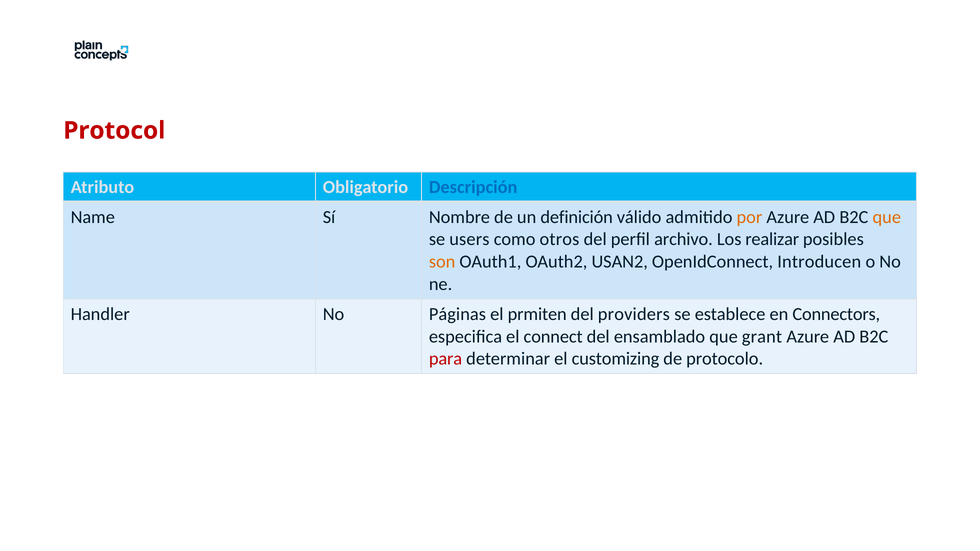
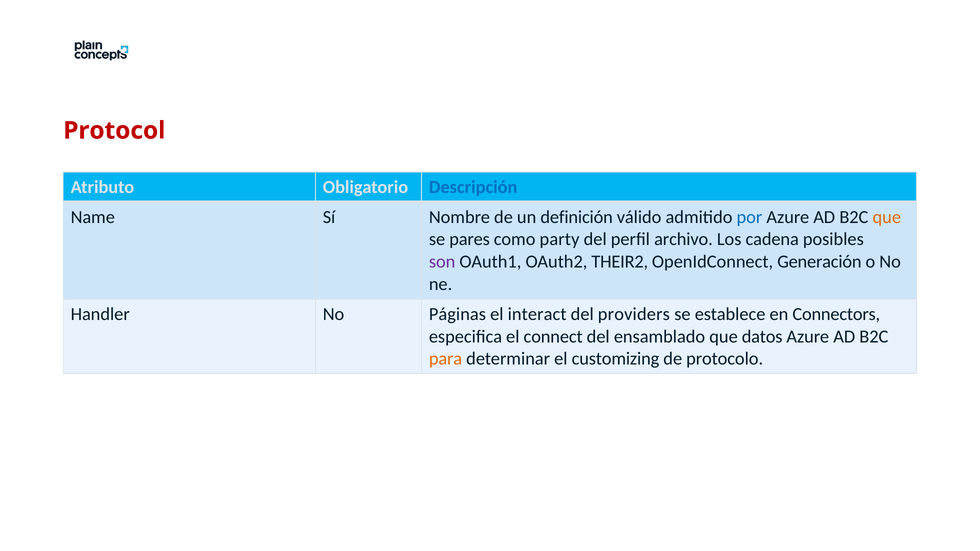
por colour: orange -> blue (749, 217)
users: users -> pares (470, 240)
otros: otros -> party (560, 240)
realizar: realizar -> cadena (772, 240)
son colour: orange -> purple (442, 262)
USAN2: USAN2 -> THEIR2 (620, 262)
Introducen: Introducen -> Generación (819, 262)
prmiten: prmiten -> interact (537, 314)
grant: grant -> datos (762, 337)
para colour: red -> orange (446, 359)
